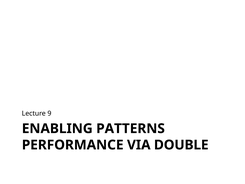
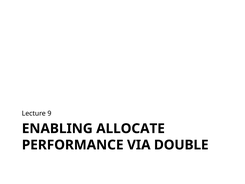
PATTERNS: PATTERNS -> ALLOCATE (131, 128)
